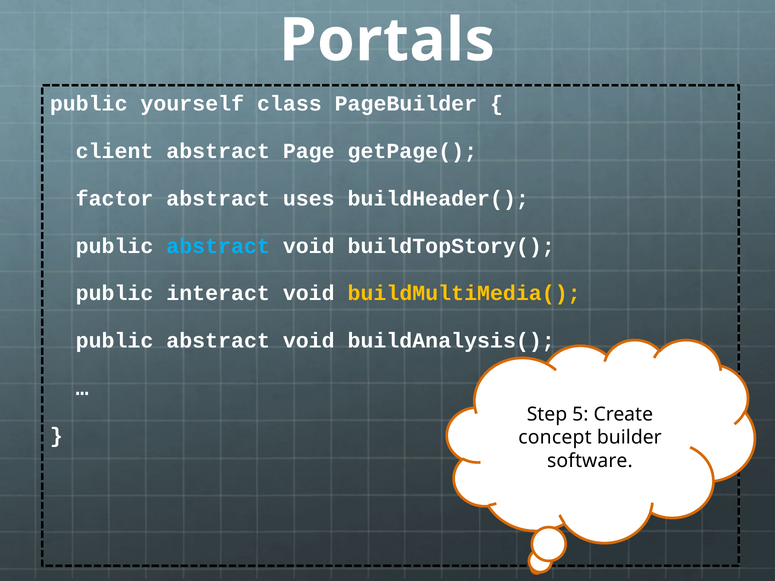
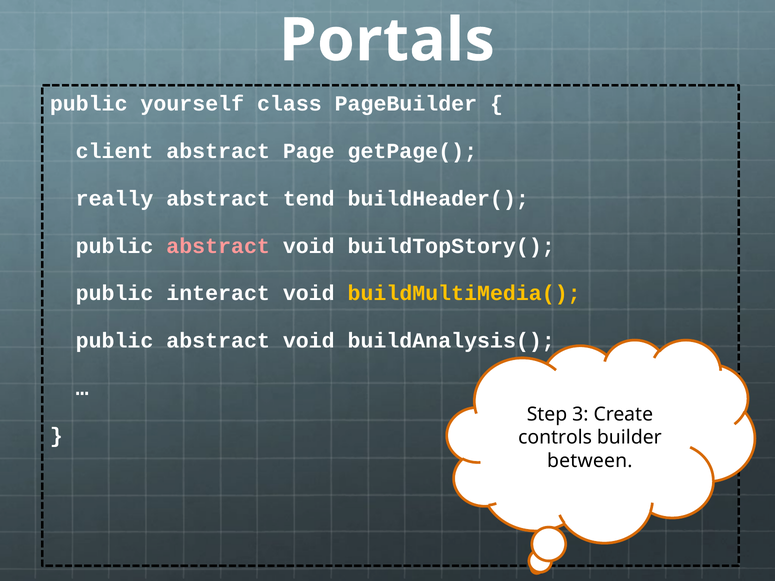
factor: factor -> really (115, 199)
uses: uses -> tend (309, 199)
abstract colour: light blue -> pink (218, 246)
5: 5 -> 3 (580, 414)
concept: concept -> controls (555, 438)
software: software -> between (590, 461)
